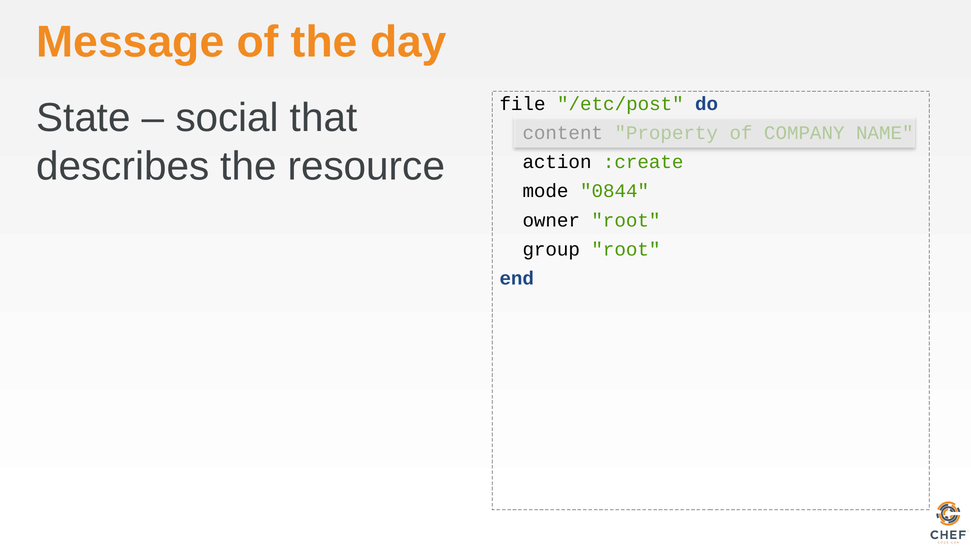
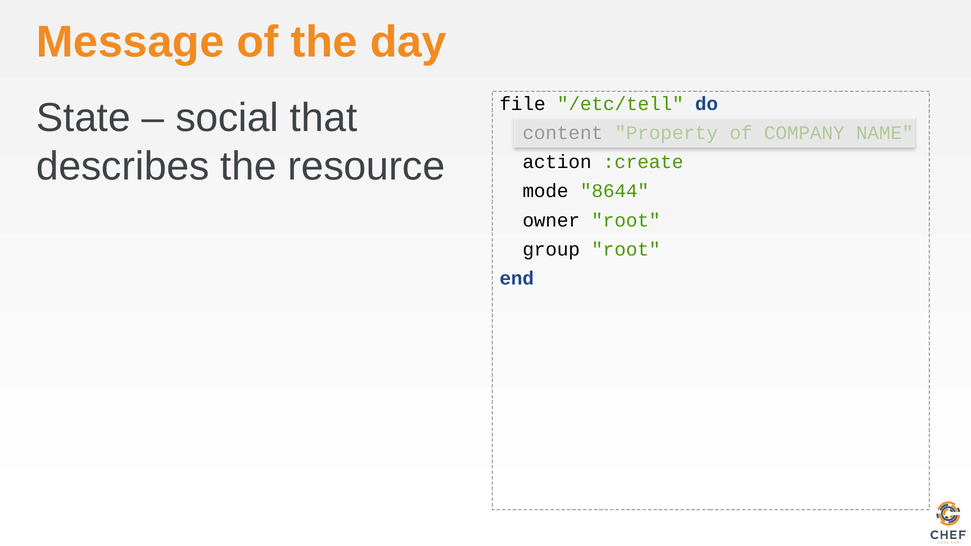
/etc/post: /etc/post -> /etc/tell (620, 104)
0844: 0844 -> 8644 (615, 191)
